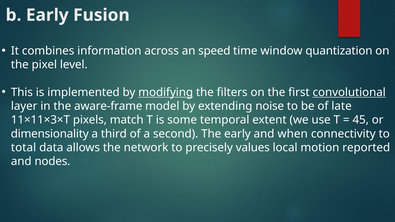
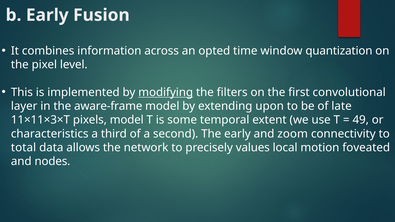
speed: speed -> opted (214, 51)
convolutional underline: present -> none (349, 92)
noise: noise -> upon (270, 106)
pixels match: match -> model (127, 120)
45: 45 -> 49 (361, 120)
dimensionality: dimensionality -> characteristics (50, 134)
when: when -> zoom (293, 134)
reported: reported -> foveated (366, 148)
